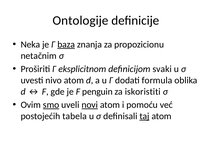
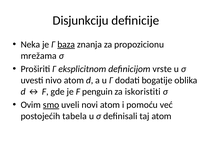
Ontologije: Ontologije -> Disjunkciju (81, 21)
netačnim: netačnim -> mrežama (39, 56)
svaki: svaki -> vrste (162, 69)
formula: formula -> bogatije (157, 80)
novi underline: present -> none (90, 105)
taj underline: present -> none (144, 116)
